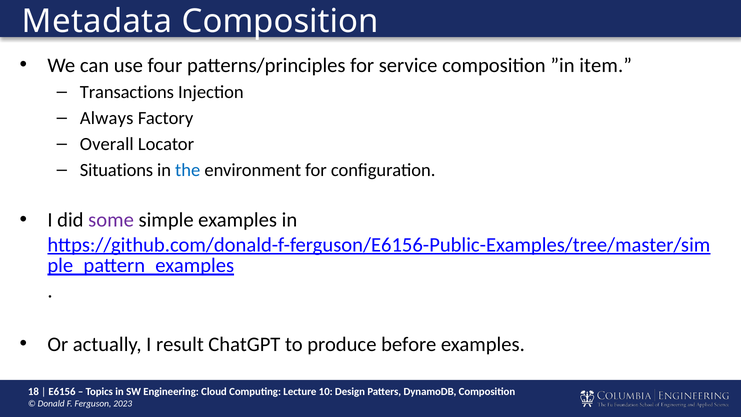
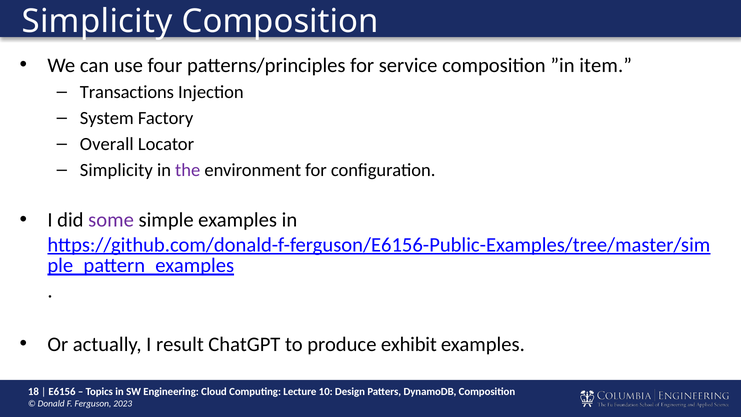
Metadata: Metadata -> Simplicity (97, 21)
Always: Always -> System (107, 118)
Situations: Situations -> Simplicity (116, 170)
the colour: blue -> purple (188, 170)
before: before -> exhibit (409, 344)
